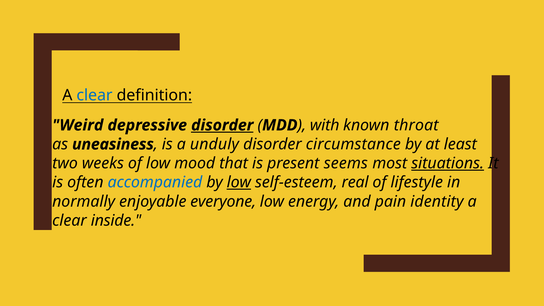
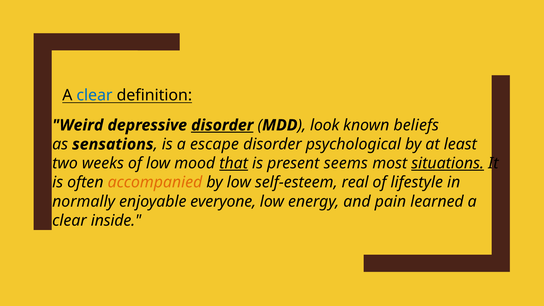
with: with -> look (325, 125)
throat: throat -> beliefs (416, 125)
uneasiness: uneasiness -> sensations (113, 144)
unduly: unduly -> escape (214, 144)
circumstance: circumstance -> psychological (353, 144)
that underline: none -> present (234, 163)
accompanied colour: blue -> orange (155, 182)
low underline: present -> none (239, 182)
identity: identity -> learned (437, 201)
